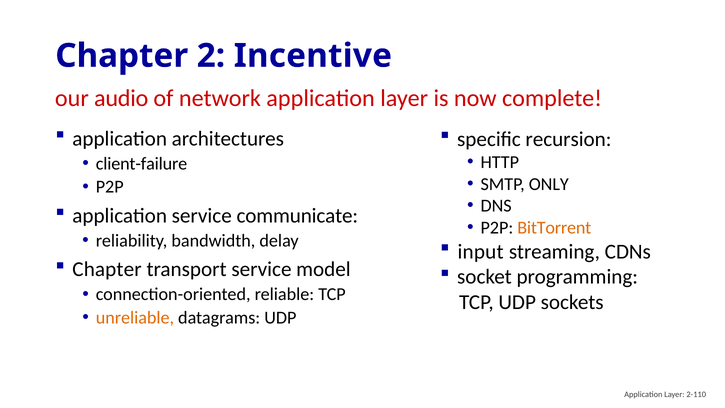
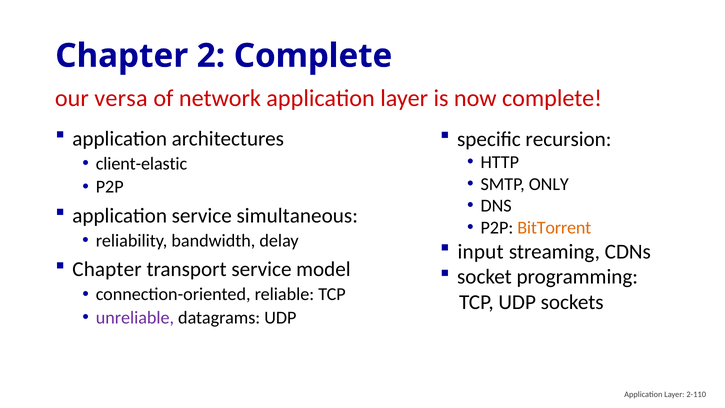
2 Incentive: Incentive -> Complete (313, 56)
audio: audio -> versa (121, 98)
client-failure: client-failure -> client-elastic (141, 163)
communicate: communicate -> simultaneous (297, 216)
unreliable colour: orange -> purple (135, 318)
